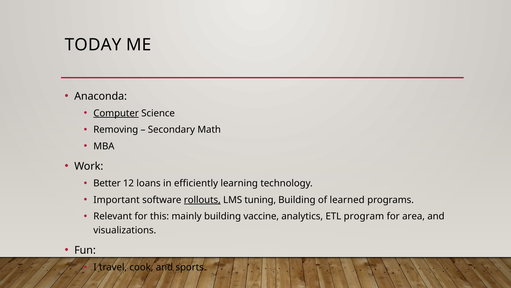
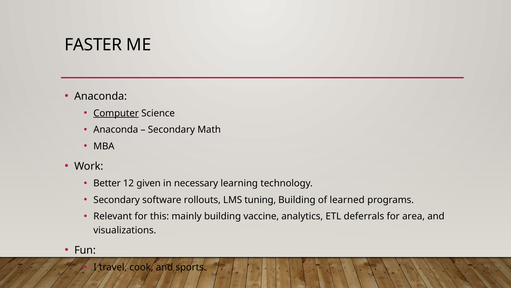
TODAY: TODAY -> FASTER (93, 45)
Removing: Removing -> Anaconda (116, 130)
loans: loans -> given (149, 183)
efficiently: efficiently -> necessary (196, 183)
Important: Important -> Secondary (117, 200)
rollouts underline: present -> none (202, 200)
program: program -> deferrals (364, 216)
